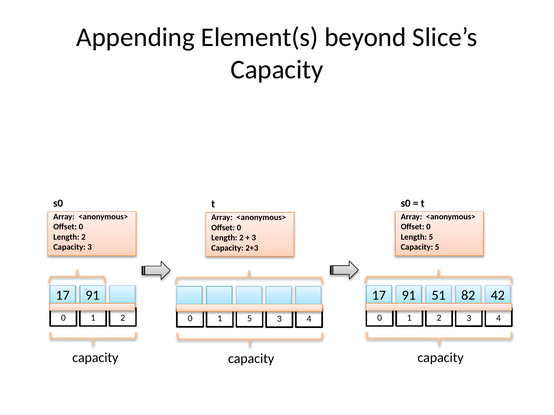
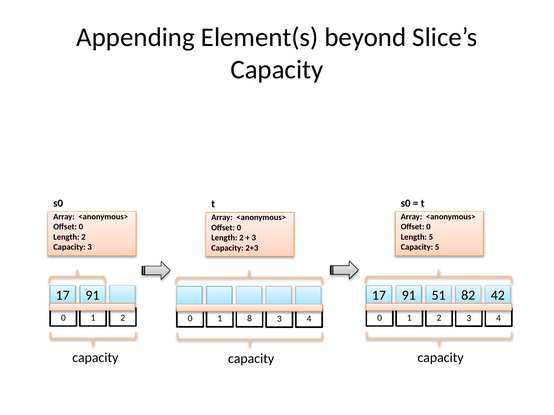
1 5: 5 -> 8 (250, 319)
